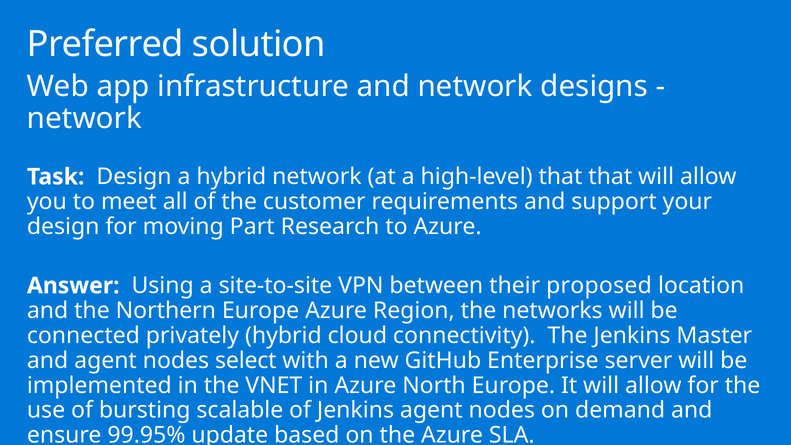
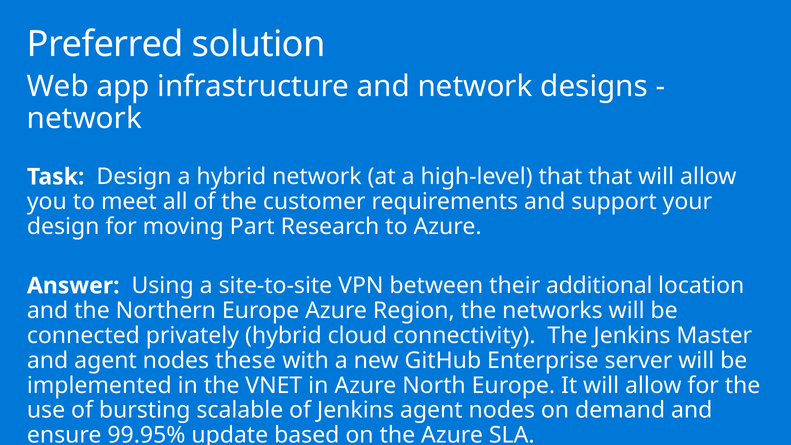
proposed: proposed -> additional (599, 286)
select: select -> these (246, 360)
